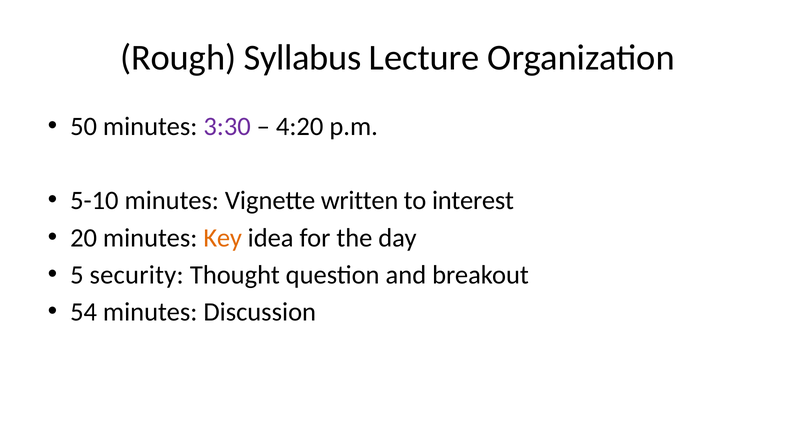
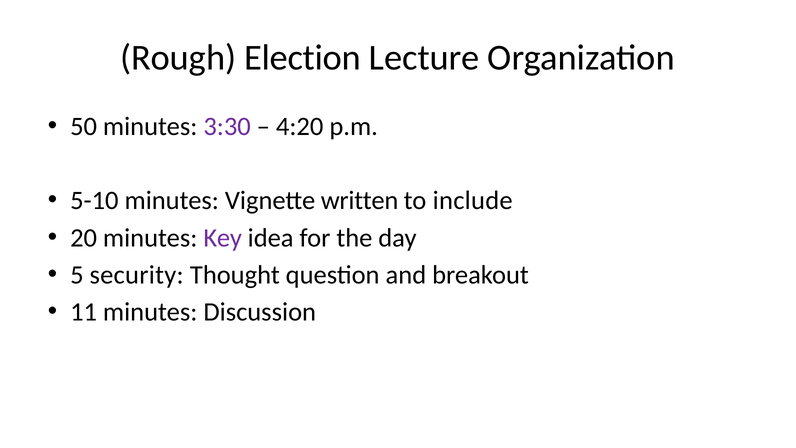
Syllabus: Syllabus -> Election (303, 58)
interest: interest -> include (473, 201)
Key colour: orange -> purple (223, 238)
54: 54 -> 11 (84, 312)
